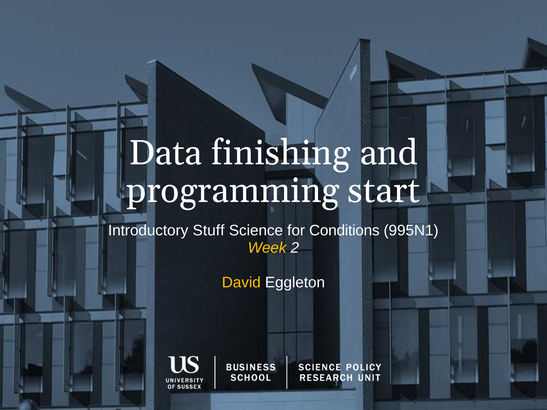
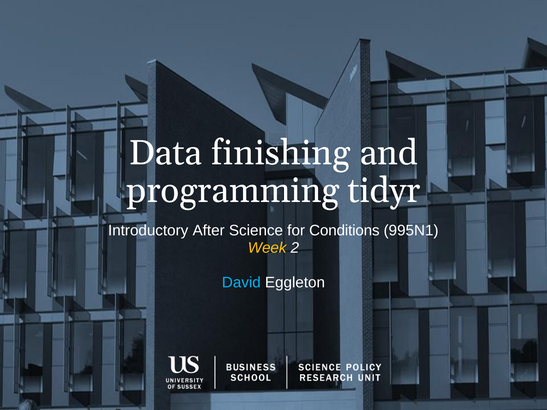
start: start -> tidyr (384, 191)
Stuff: Stuff -> After (209, 231)
David colour: yellow -> light blue (241, 283)
